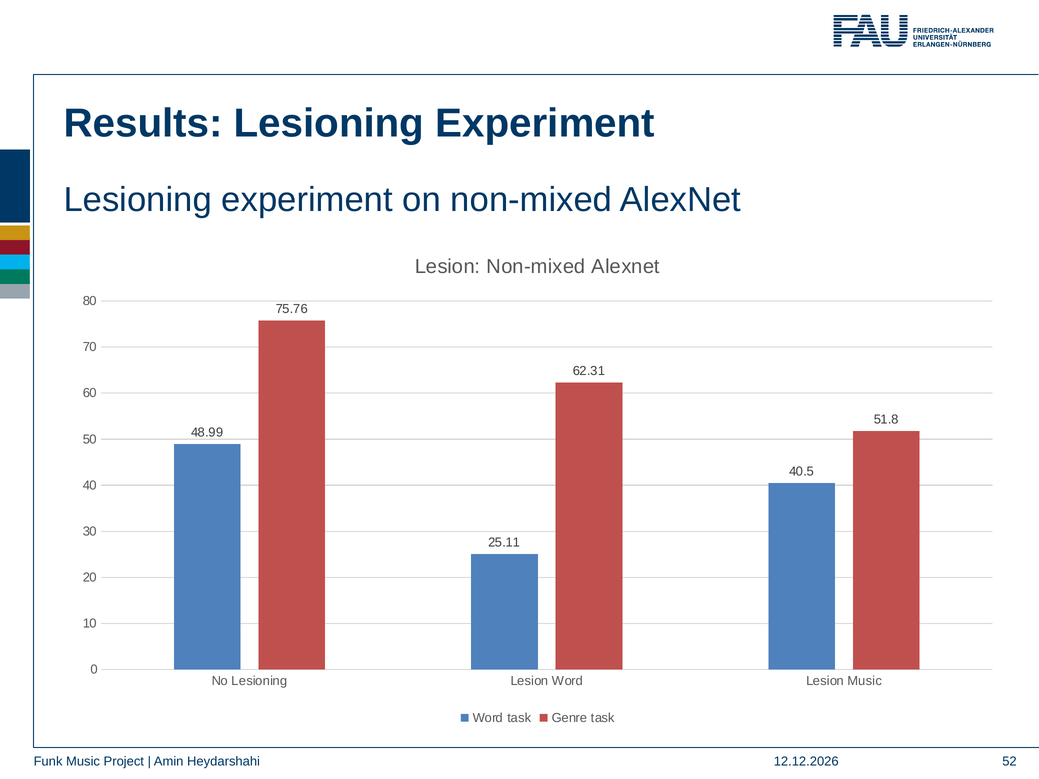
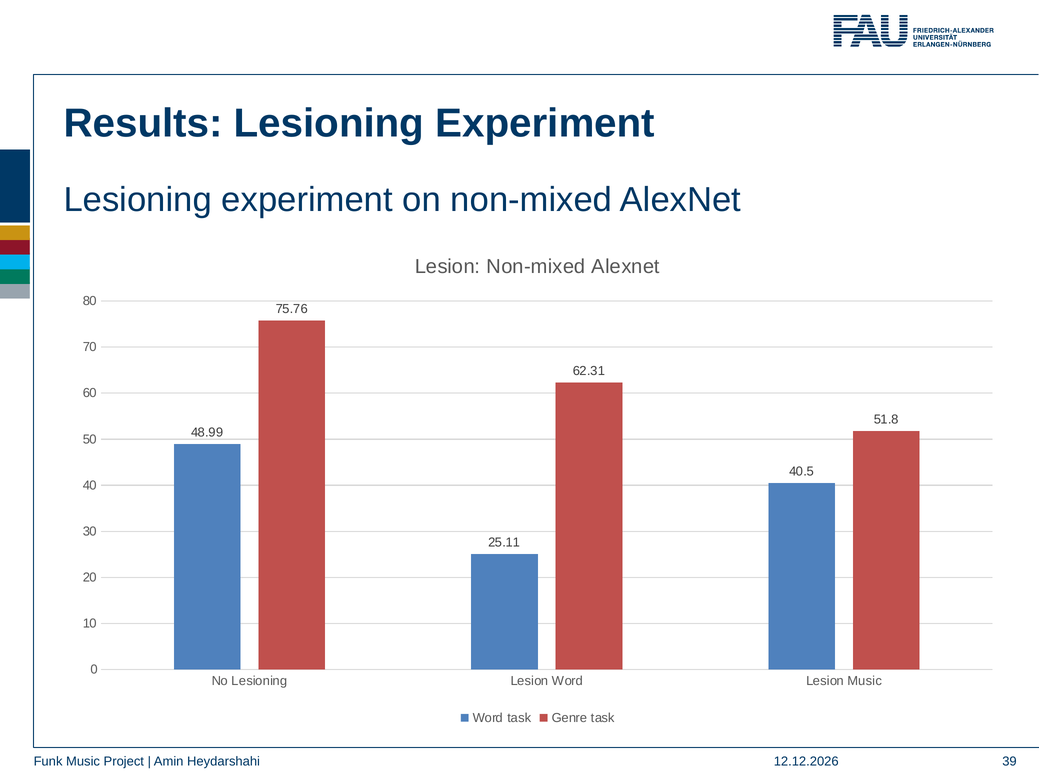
52: 52 -> 39 (1009, 762)
